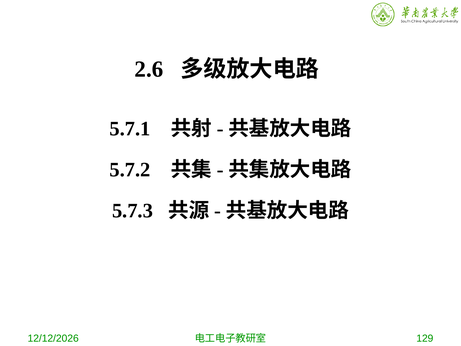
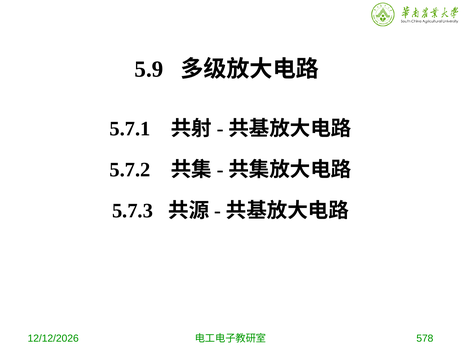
2.6: 2.6 -> 5.9 (149, 69)
129: 129 -> 578 (425, 338)
